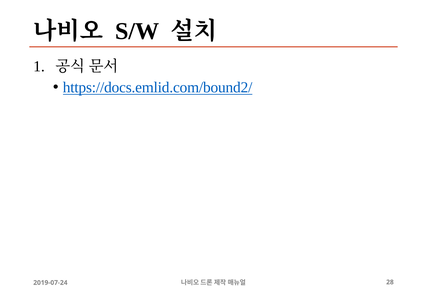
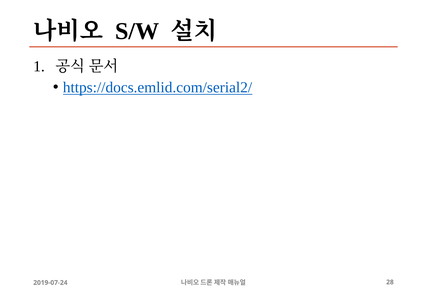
https://docs.emlid.com/bound2/: https://docs.emlid.com/bound2/ -> https://docs.emlid.com/serial2/ (157, 87)
